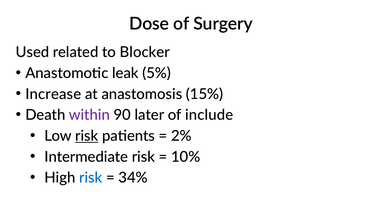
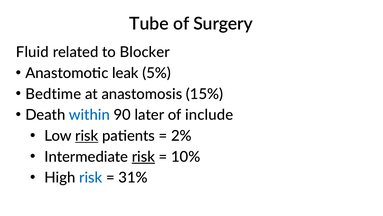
Dose: Dose -> Tube (149, 24)
Used: Used -> Fluid (32, 52)
Increase: Increase -> Bedtime (53, 94)
within colour: purple -> blue (89, 115)
risk underline: none -> present (143, 156)
34%: 34% -> 31% (133, 177)
